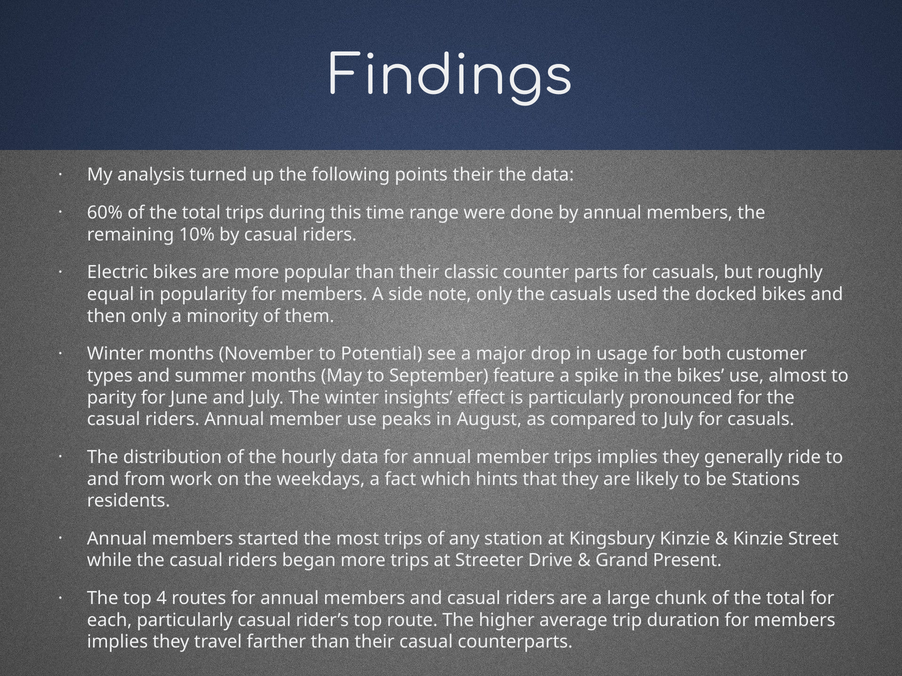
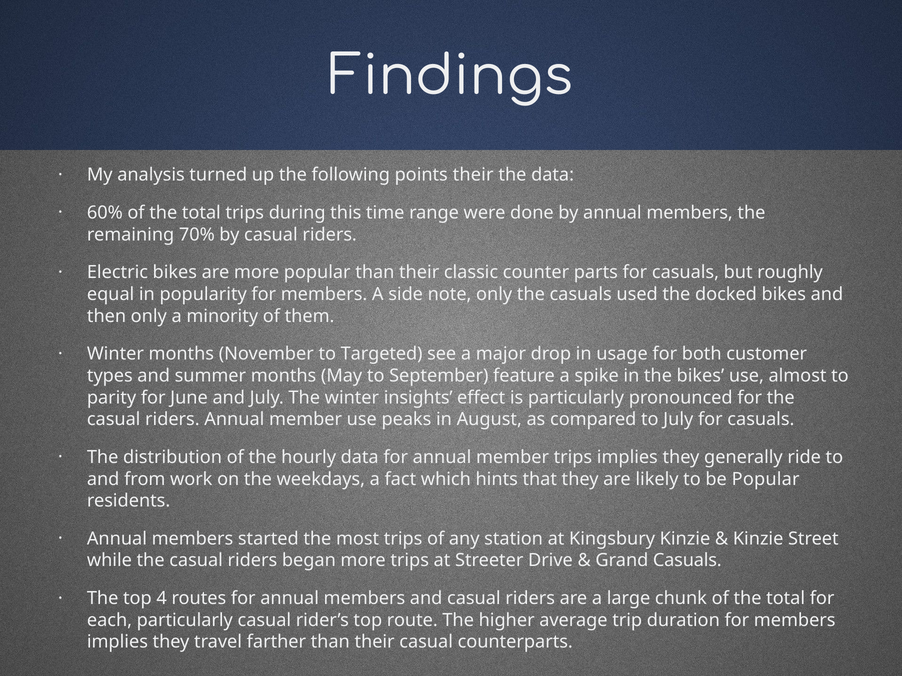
10%: 10% -> 70% (197, 235)
Potential: Potential -> Targeted (382, 354)
be Stations: Stations -> Popular (766, 479)
Grand Present: Present -> Casuals (687, 561)
